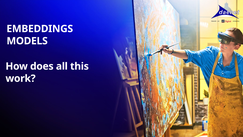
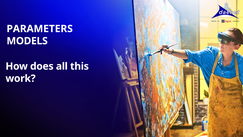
EMBEDDINGS: EMBEDDINGS -> PARAMETERS (40, 29)
